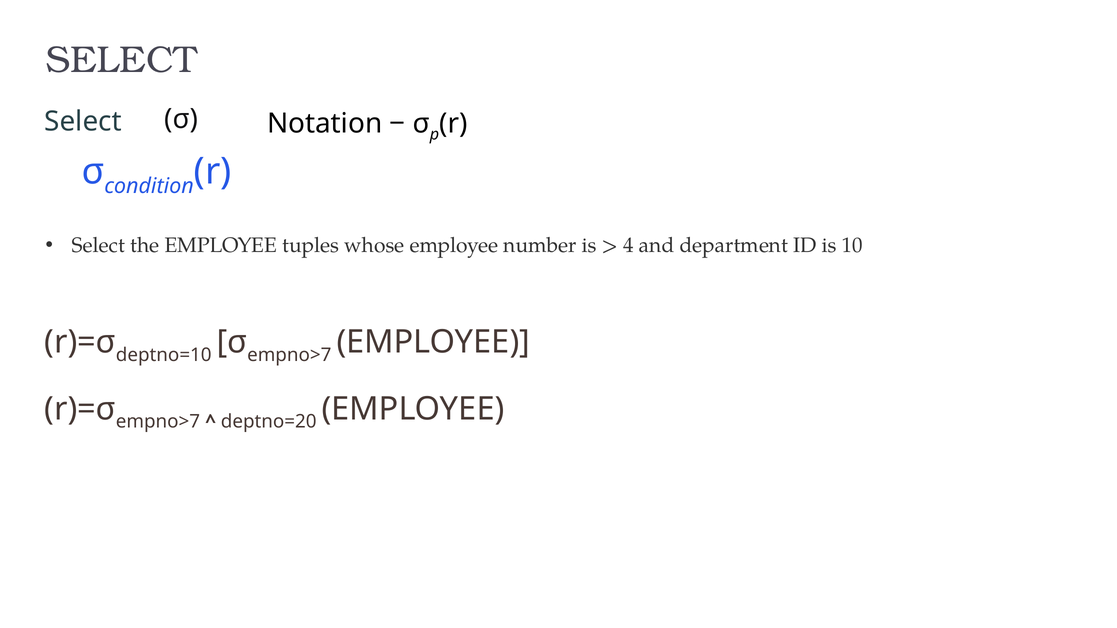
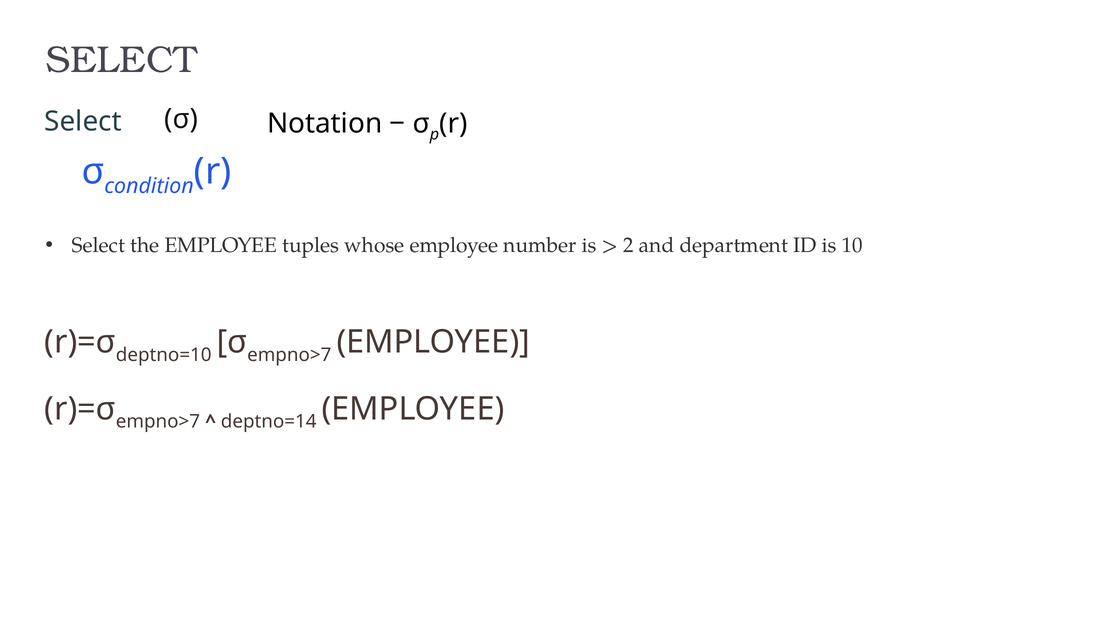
4: 4 -> 2 (628, 246)
deptno=20: deptno=20 -> deptno=14 (269, 422)
